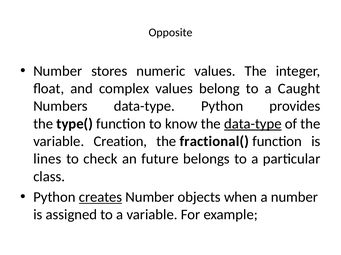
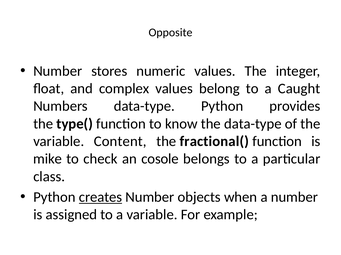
data-type underline: present -> none (253, 124)
Creation: Creation -> Content (120, 142)
lines: lines -> mike (48, 159)
future: future -> cosole (160, 159)
